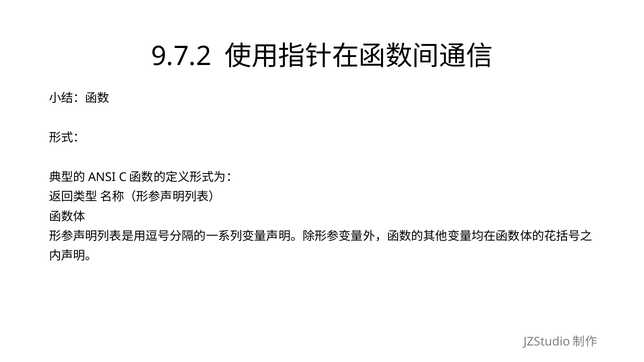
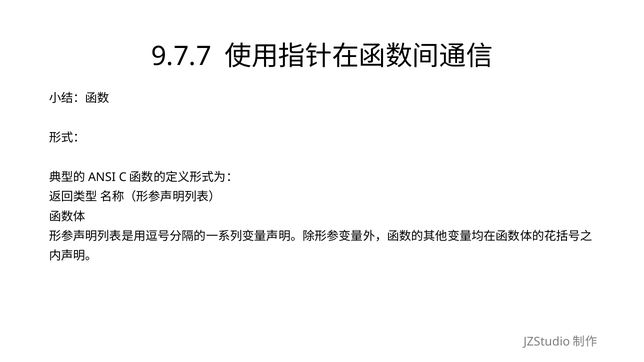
9.7.2: 9.7.2 -> 9.7.7 (181, 56)
